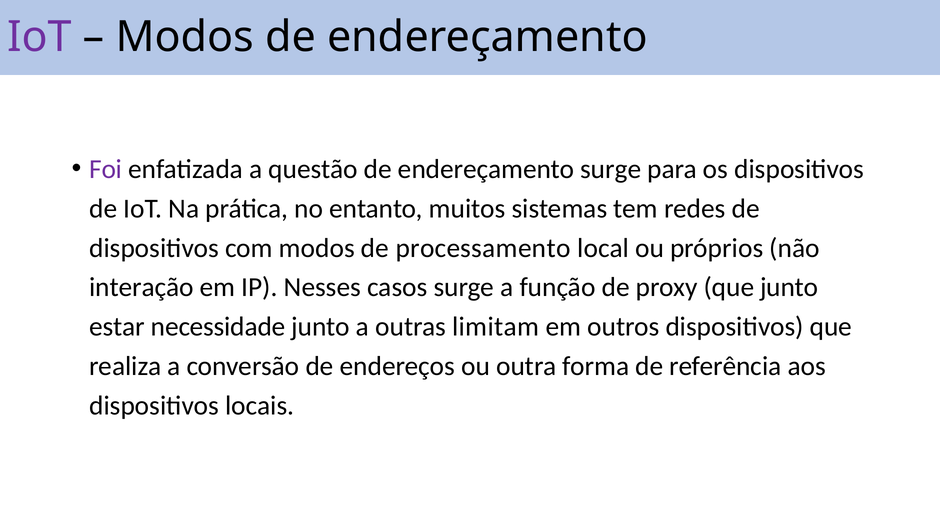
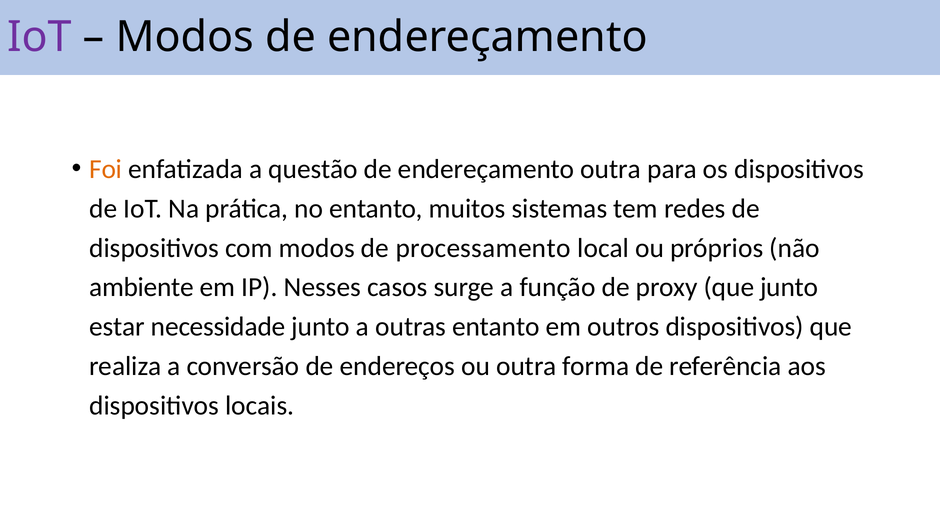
Foi colour: purple -> orange (106, 169)
endereçamento surge: surge -> outra (611, 169)
interação: interação -> ambiente (142, 287)
outras limitam: limitam -> entanto (496, 327)
